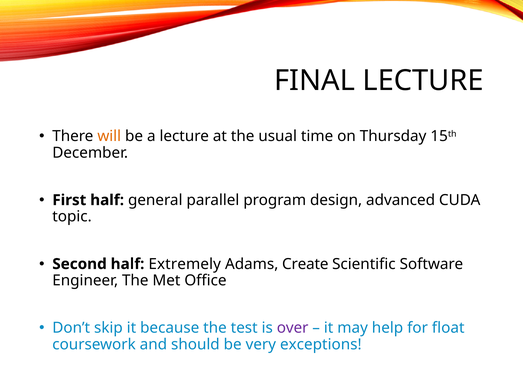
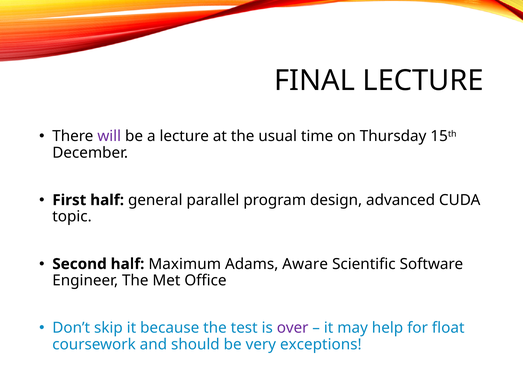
will colour: orange -> purple (109, 136)
Extremely: Extremely -> Maximum (185, 264)
Create: Create -> Aware (305, 264)
